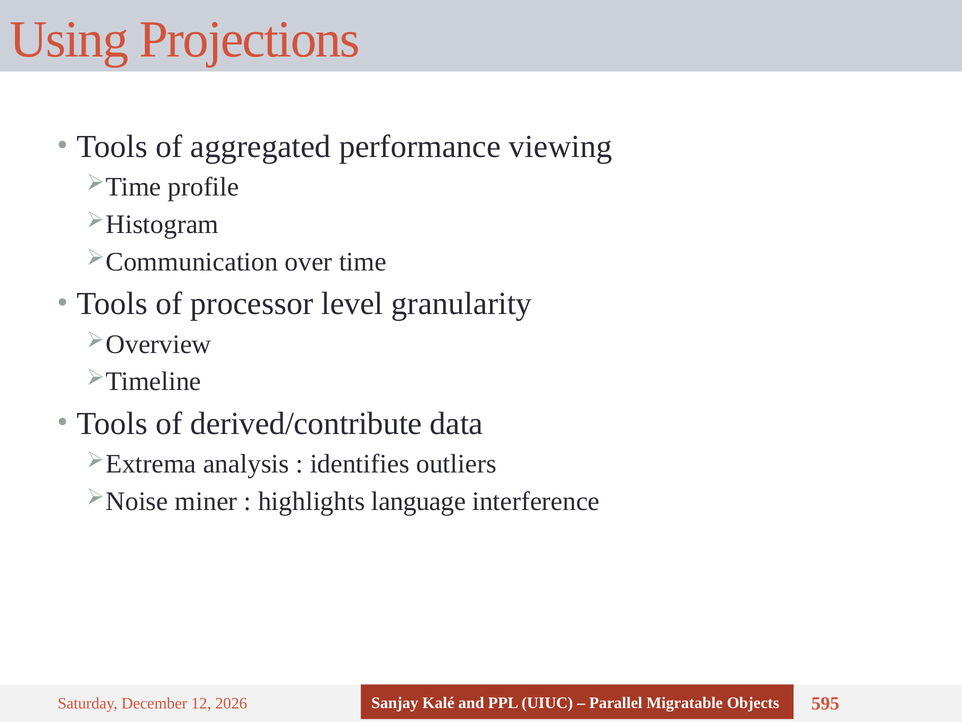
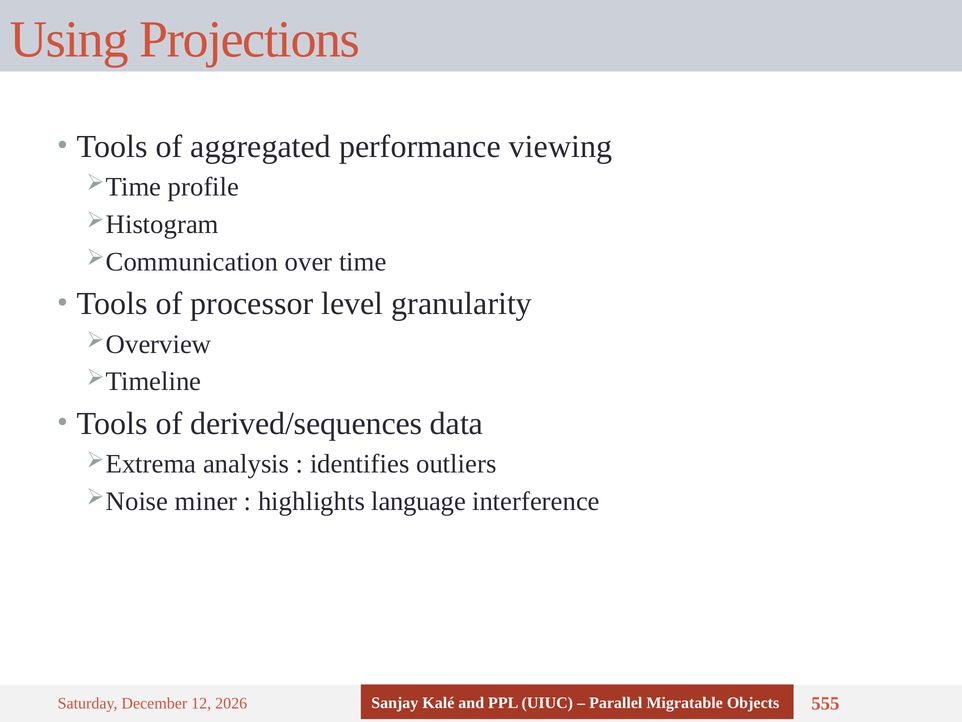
derived/contribute: derived/contribute -> derived/sequences (306, 423)
595: 595 -> 555 (825, 703)
